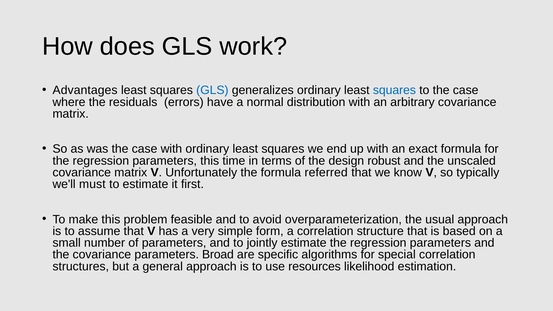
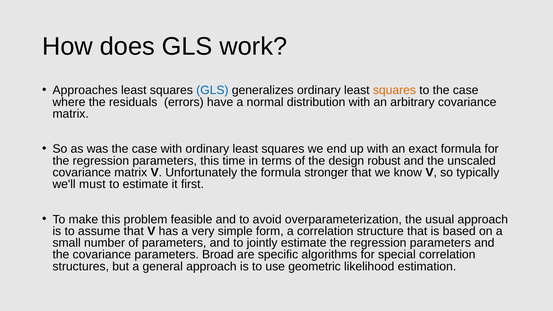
Advantages: Advantages -> Approaches (85, 90)
squares colour: blue -> orange (394, 90)
referred: referred -> stronger (326, 172)
resources: resources -> geometric (315, 266)
